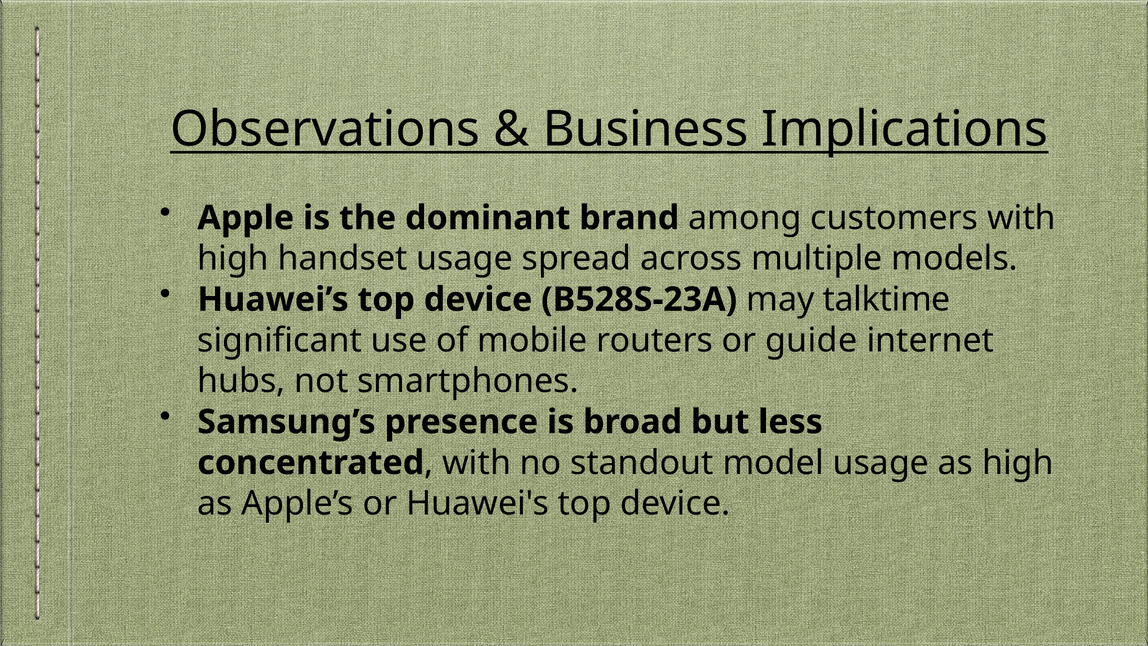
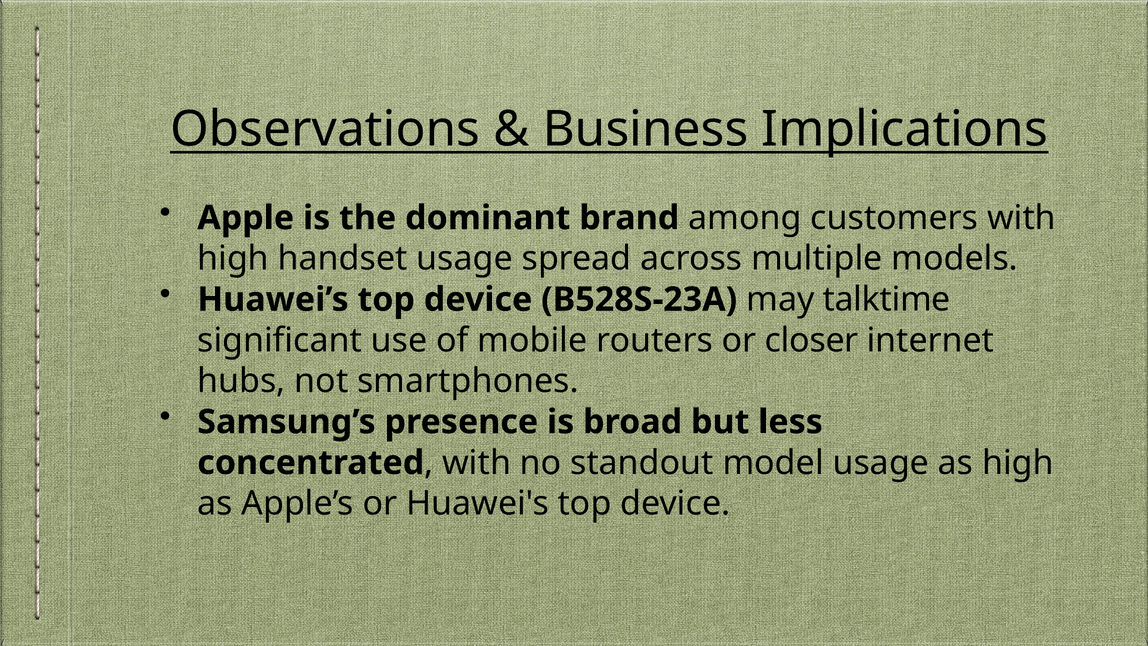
guide: guide -> closer (812, 340)
